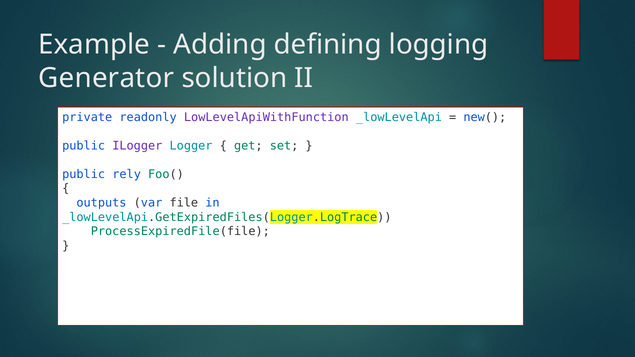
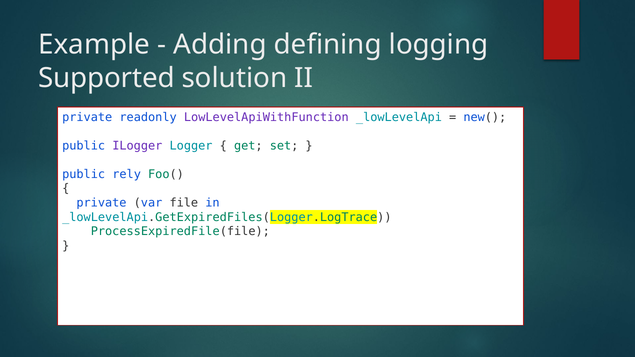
Generator: Generator -> Supported (107, 78)
outputs: outputs -> private (101, 203)
